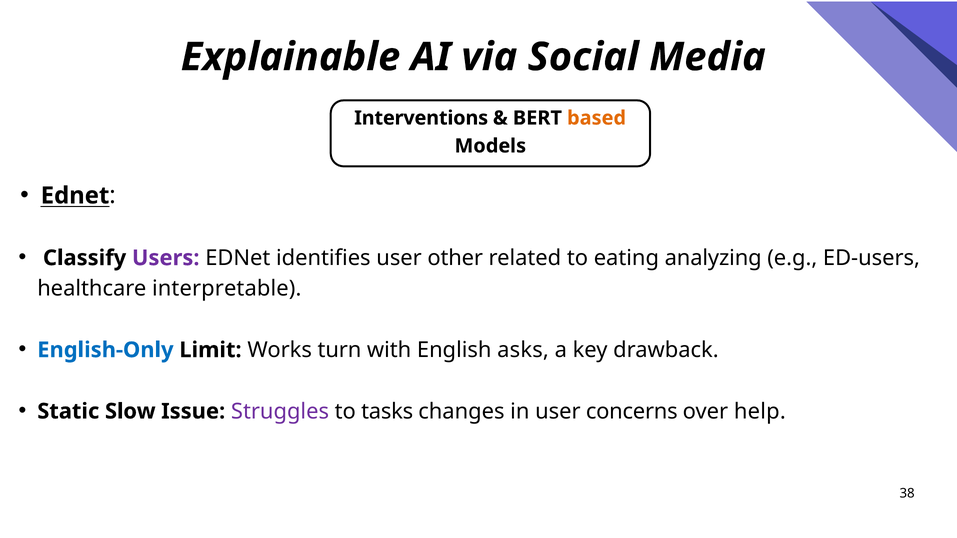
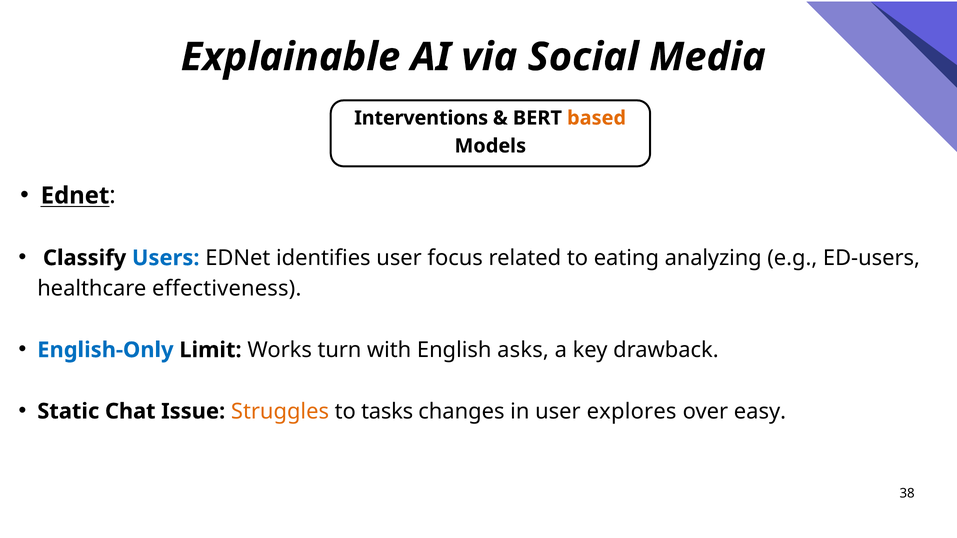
Users colour: purple -> blue (166, 258)
other: other -> focus (455, 258)
interpretable: interpretable -> effectiveness (227, 289)
Slow: Slow -> Chat (130, 412)
Struggles colour: purple -> orange (280, 412)
concerns: concerns -> explores (632, 412)
help: help -> easy (760, 412)
